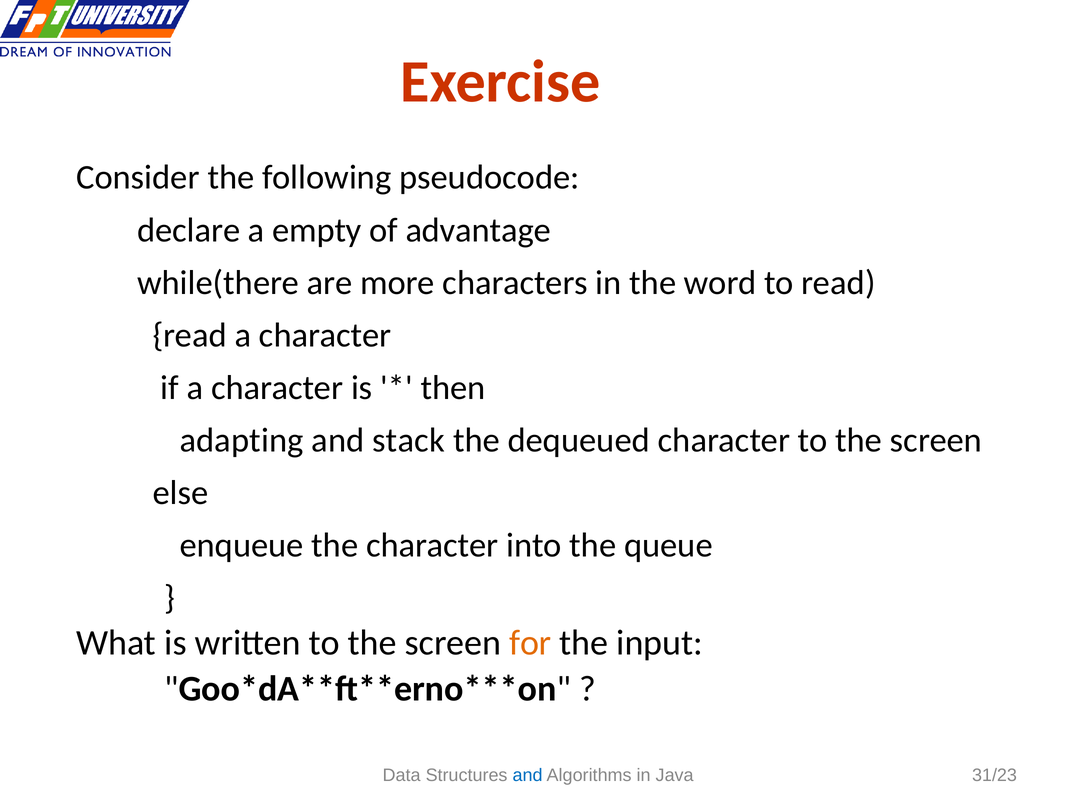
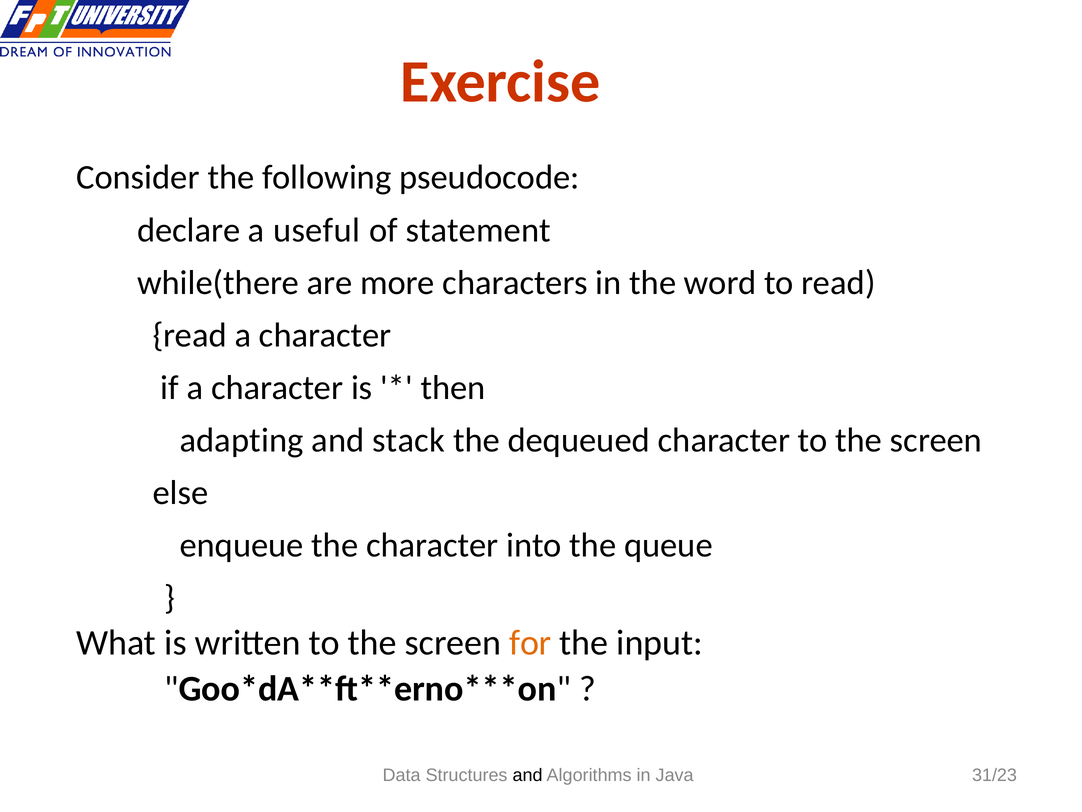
empty: empty -> useful (317, 230)
advantage: advantage -> statement (478, 230)
and colour: blue -> black (528, 775)
